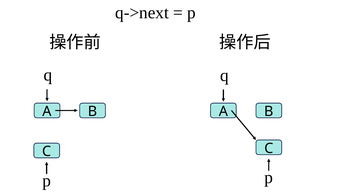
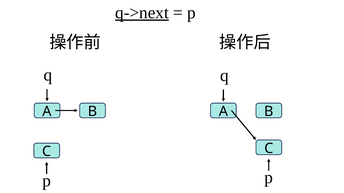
q->next underline: none -> present (142, 13)
